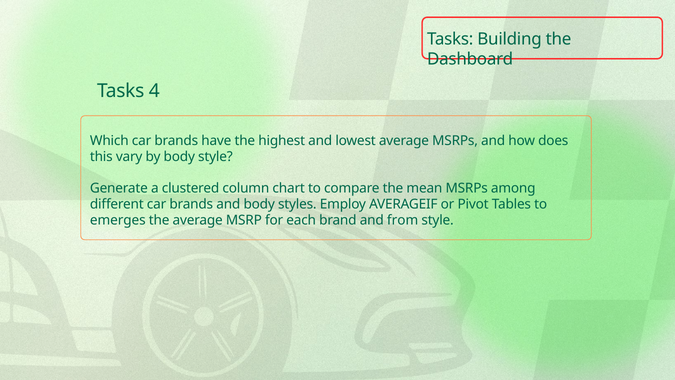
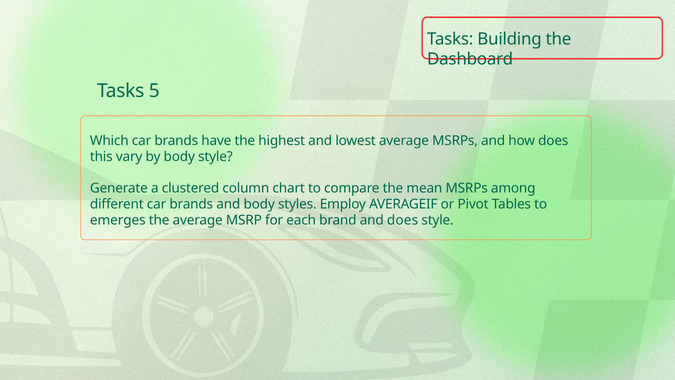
4: 4 -> 5 (154, 91)
and from: from -> does (403, 220)
